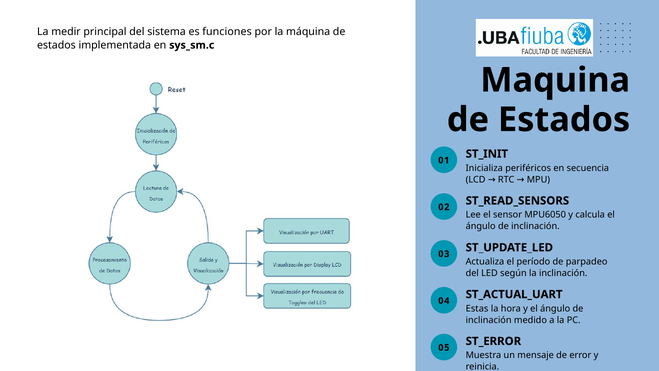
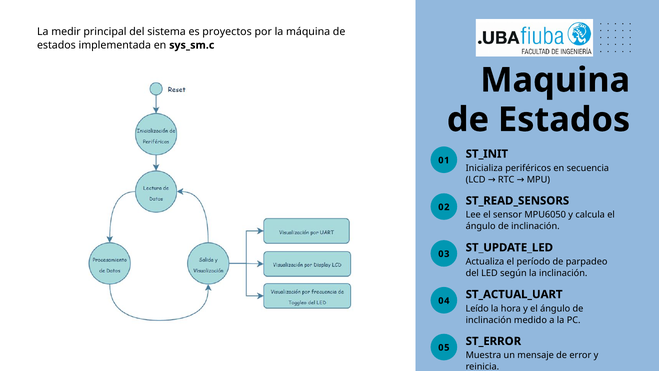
funciones: funciones -> proyectos (227, 32)
Estas: Estas -> Leído (477, 308)
